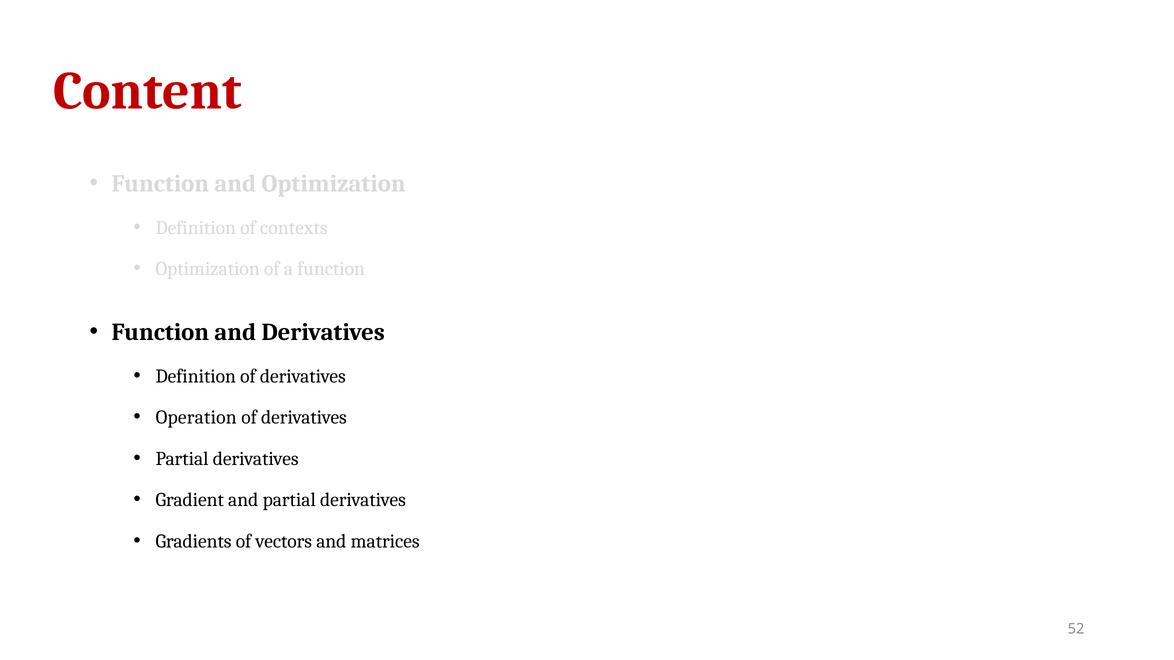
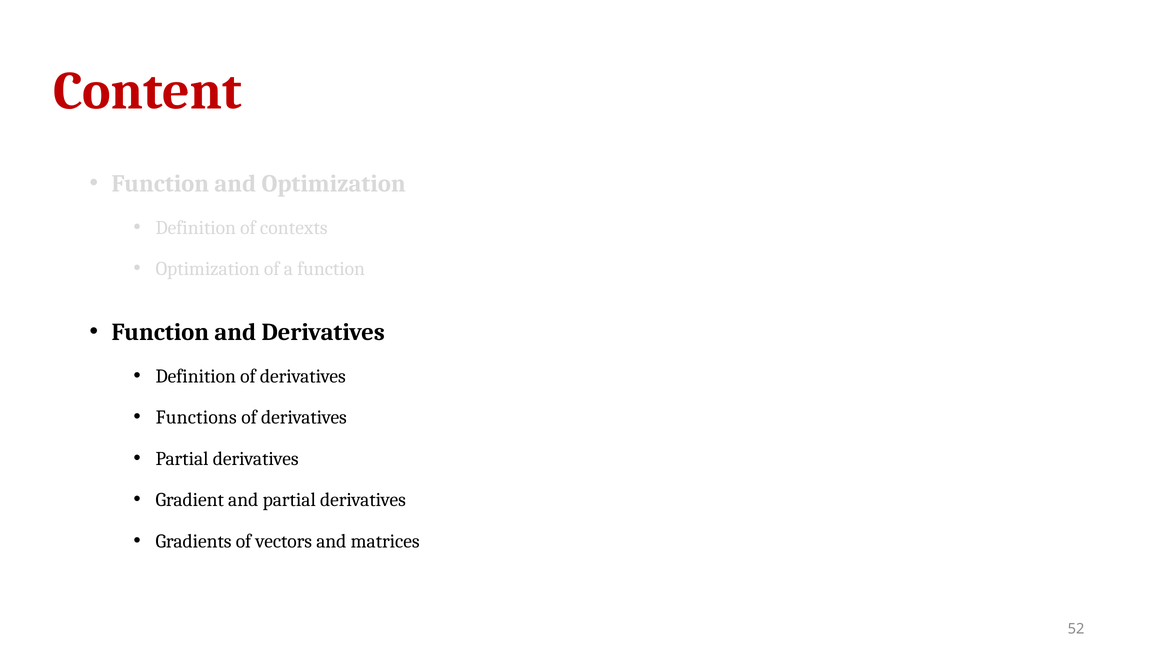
Operation: Operation -> Functions (196, 418)
